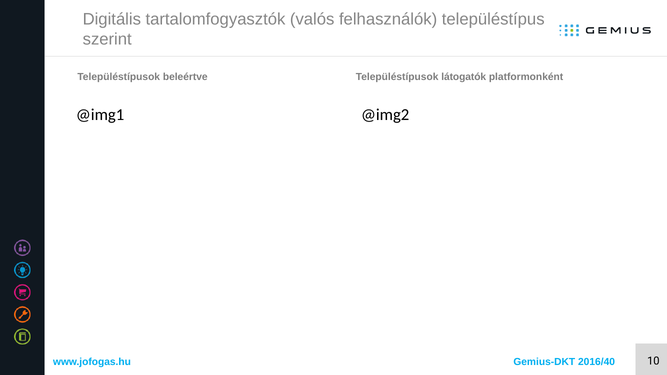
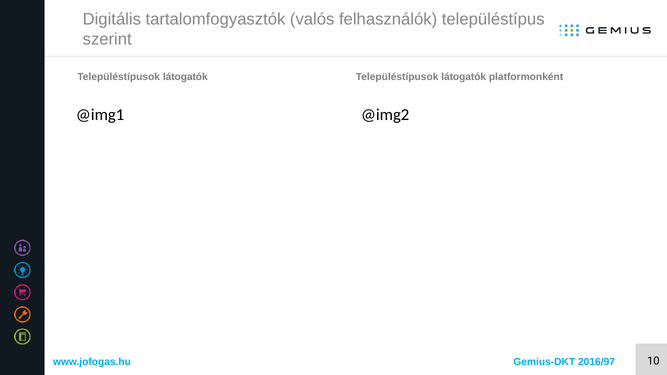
beleértve: beleértve -> látogatók (185, 77)
2016/40: 2016/40 -> 2016/97 (597, 362)
